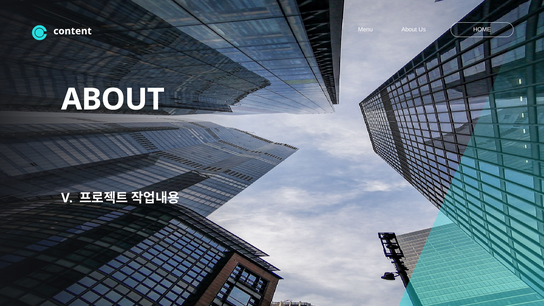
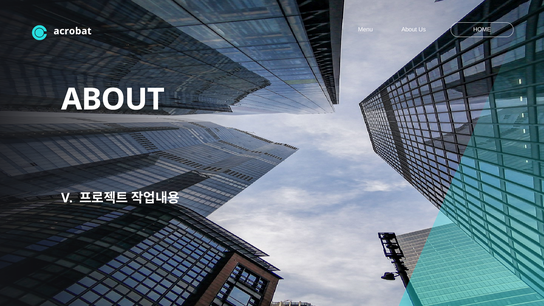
content: content -> acrobat (73, 31)
